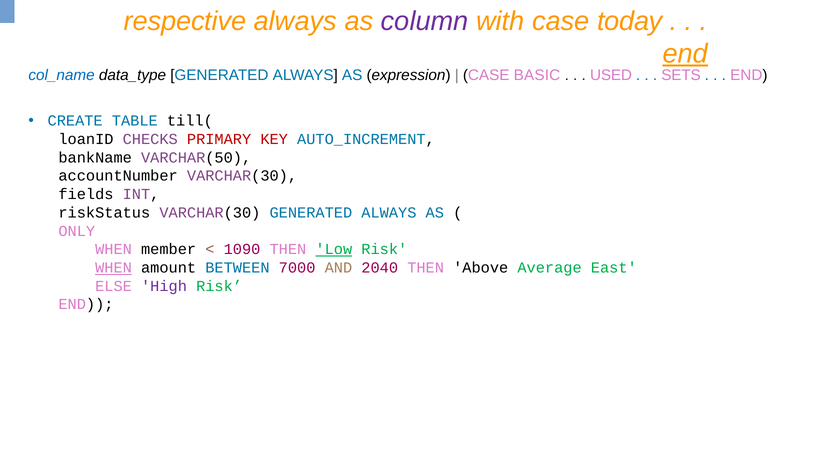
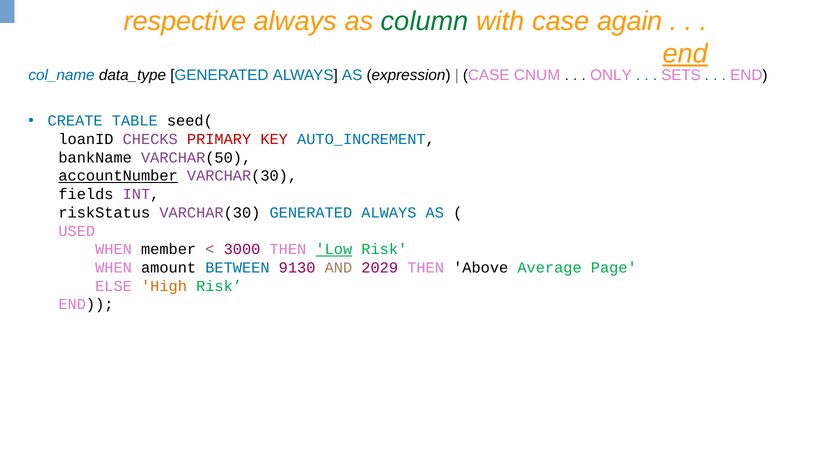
column colour: purple -> green (425, 21)
today: today -> again (630, 21)
BASIC: BASIC -> CNUM (537, 75)
USED: USED -> ONLY (611, 75)
till(: till( -> seed( (190, 121)
accountNumber underline: none -> present (118, 176)
ONLY: ONLY -> USED (77, 231)
1090: 1090 -> 3000 (242, 249)
WHEN underline: present -> none (114, 268)
7000: 7000 -> 9130 (297, 268)
2040: 2040 -> 2029 (380, 268)
East: East -> Page (614, 268)
High colour: purple -> orange (164, 286)
